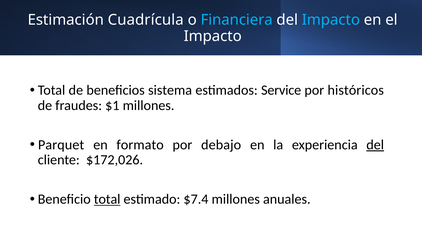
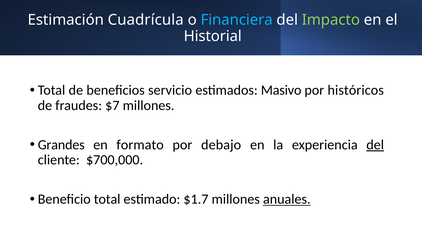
Impacto colour: light blue -> light green (331, 20)
Impacto: Impacto -> Historial (213, 36)
sistema: sistema -> servicio (170, 90)
Service: Service -> Masivo (281, 90)
$1: $1 -> $7 (112, 105)
Parquet: Parquet -> Grandes (61, 144)
$172,026: $172,026 -> $700,000 (115, 160)
total underline: present -> none (107, 199)
$7.4: $7.4 -> $1.7 (196, 199)
anuales underline: none -> present (287, 199)
